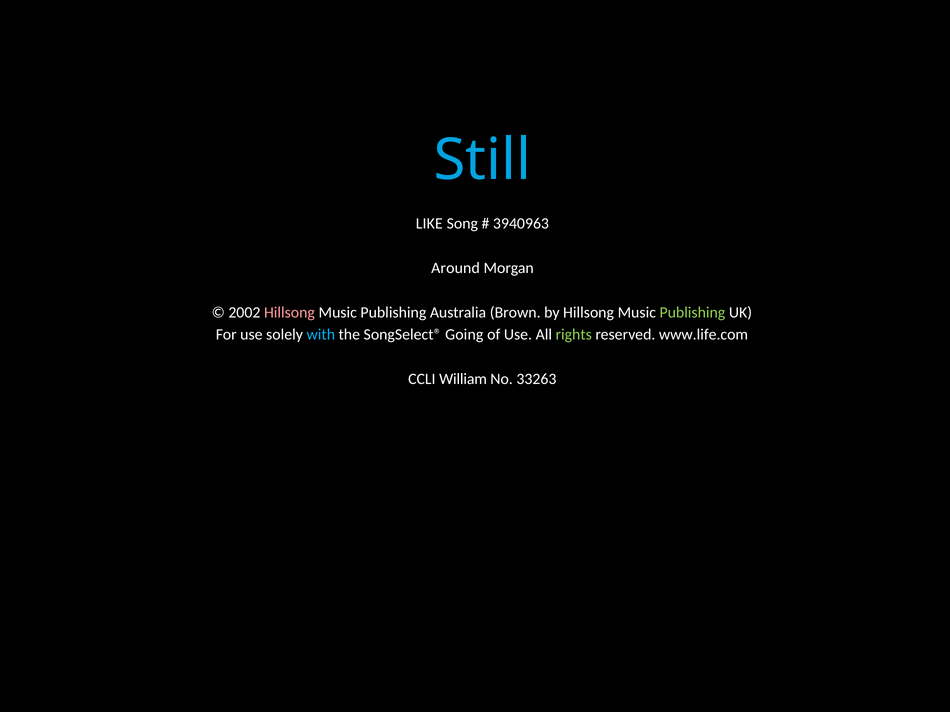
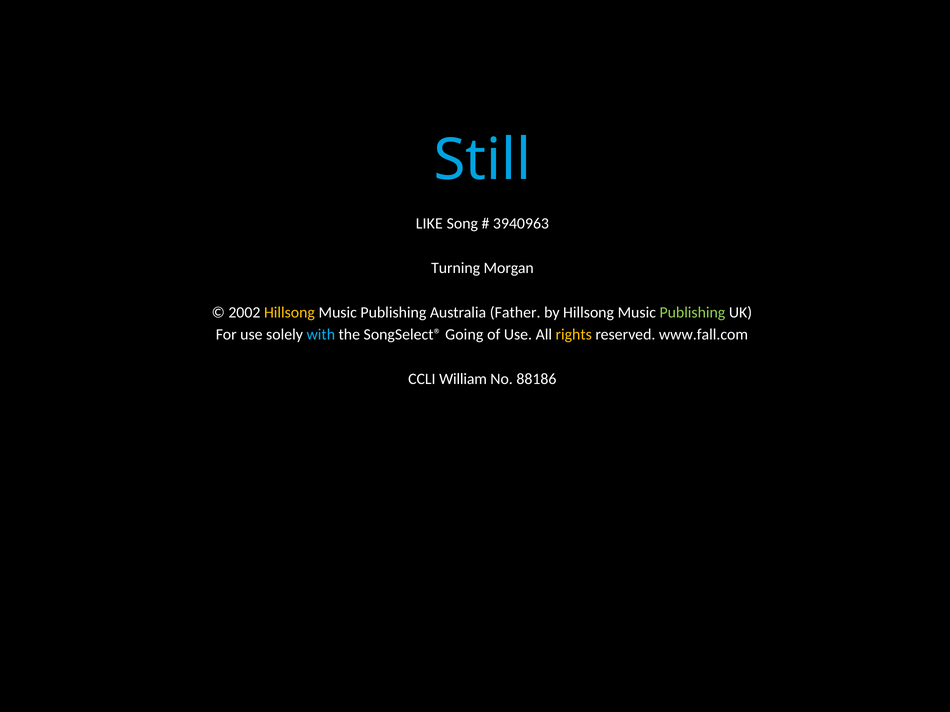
Around: Around -> Turning (456, 268)
Hillsong colour: pink -> yellow (289, 313)
Brown: Brown -> Father (515, 313)
rights colour: light green -> yellow (574, 335)
www.life.com: www.life.com -> www.fall.com (703, 335)
33263: 33263 -> 88186 (536, 379)
